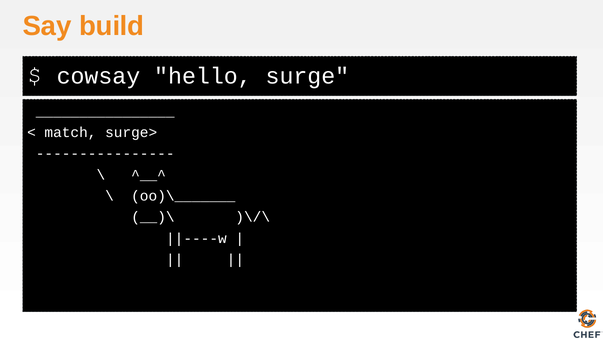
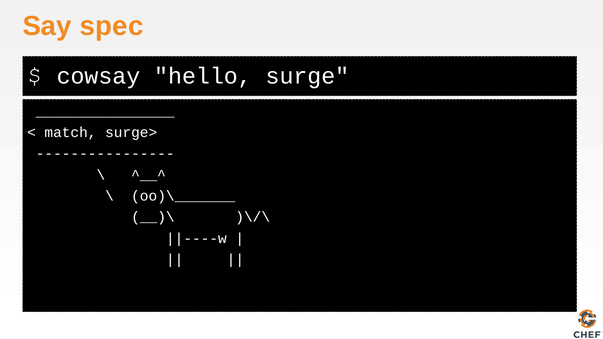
build: build -> spec (111, 26)
